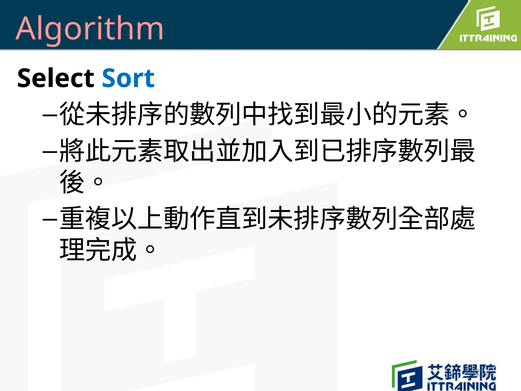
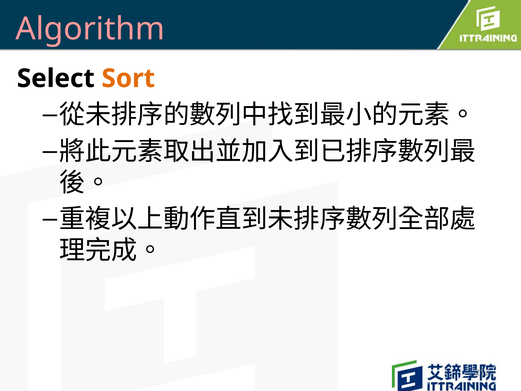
Sort colour: blue -> orange (128, 78)
